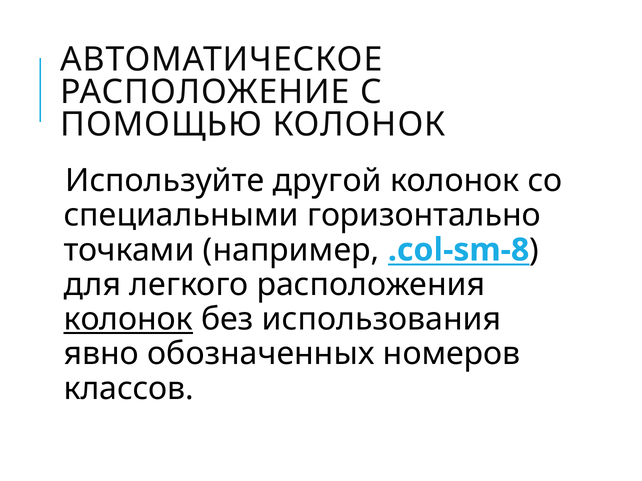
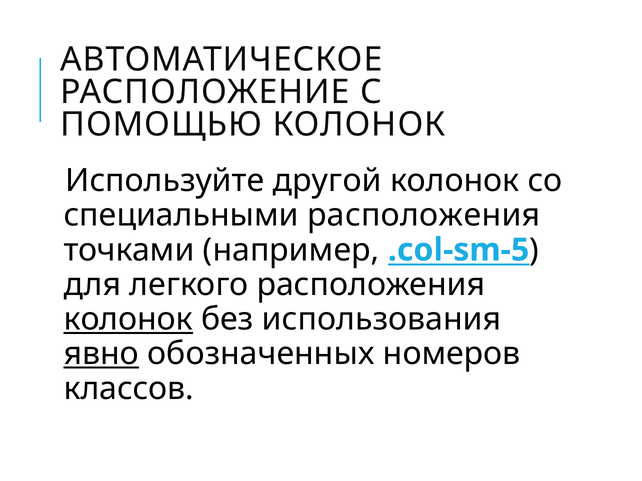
специальными горизонтально: горизонтально -> расположения (424, 216)
.col-sm-8: .col-sm-8 -> .col-sm-5 (459, 250)
явно underline: none -> present (101, 354)
